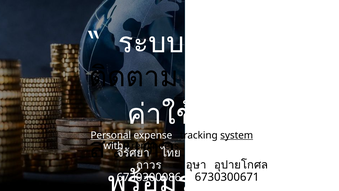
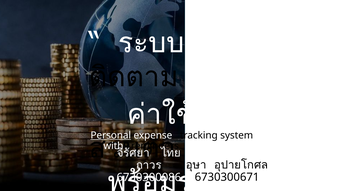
system underline: present -> none (237, 135)
